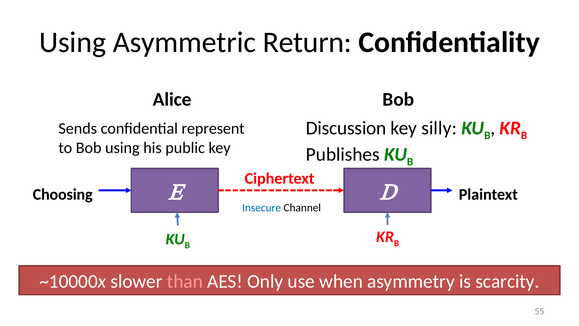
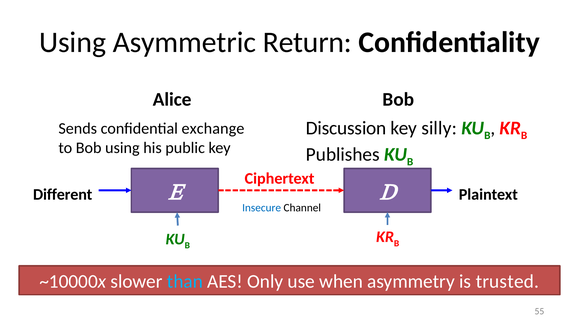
represent: represent -> exchange (213, 128)
Choosing: Choosing -> Different (63, 194)
than colour: pink -> light blue (185, 281)
scarcity: scarcity -> trusted (507, 281)
